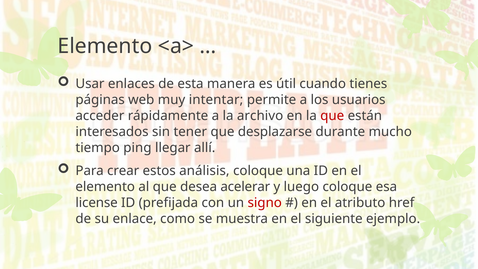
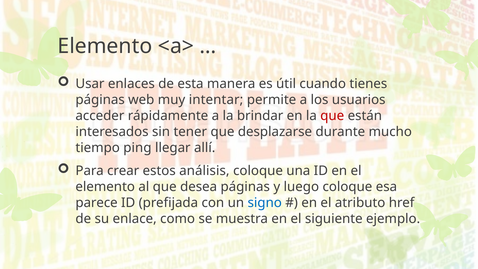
archivo: archivo -> brindar (260, 116)
desea acelerar: acelerar -> páginas (245, 187)
license: license -> parece (97, 203)
signo colour: red -> blue (265, 203)
